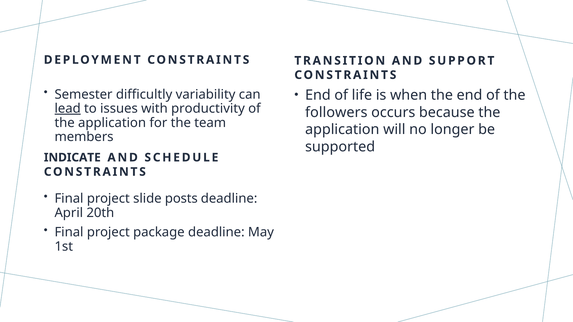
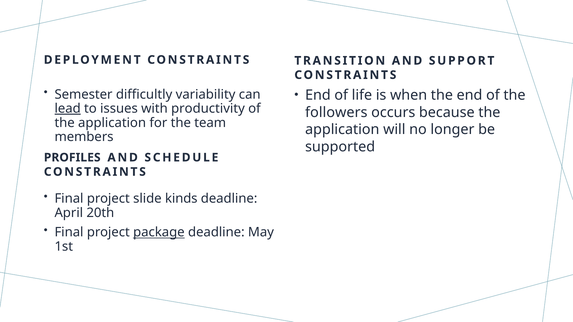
INDICATE: INDICATE -> PROFILES (72, 158)
posts: posts -> kinds (181, 199)
package underline: none -> present (159, 233)
